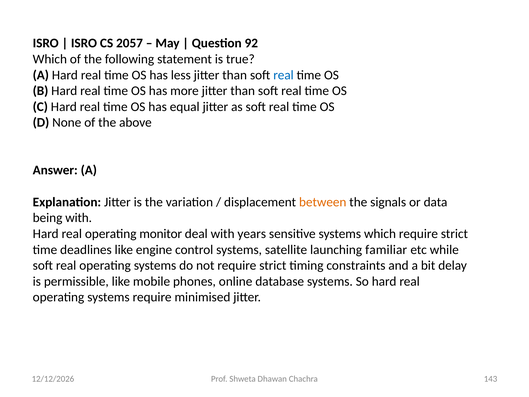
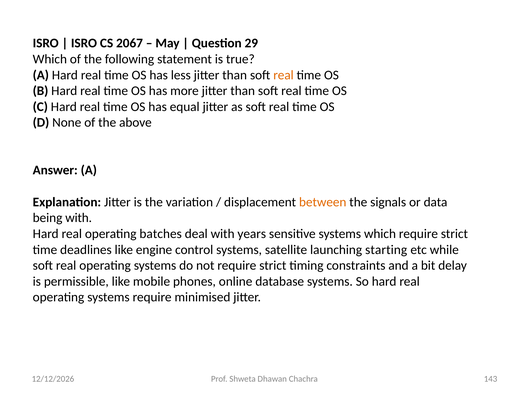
2057: 2057 -> 2067 (130, 43)
92: 92 -> 29 (251, 43)
real colour: blue -> orange (283, 75)
monitor: monitor -> batches (161, 234)
familiar: familiar -> starting (386, 249)
